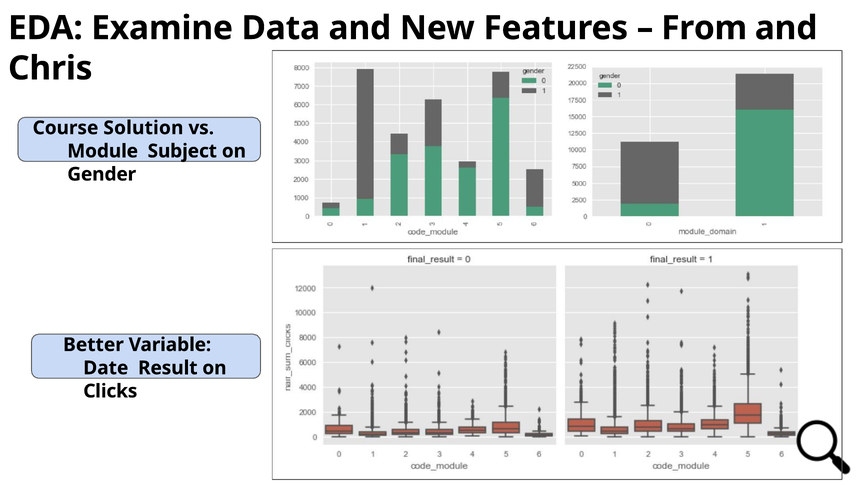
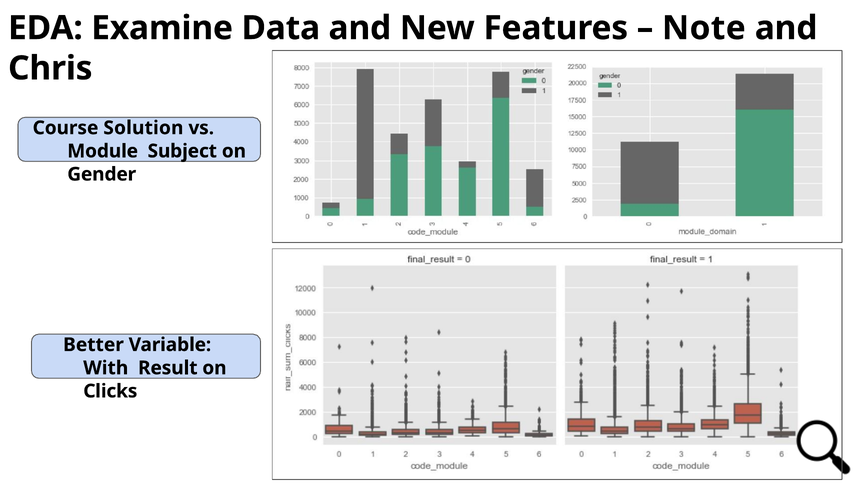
From: From -> Note (704, 28)
Date: Date -> With (106, 368)
